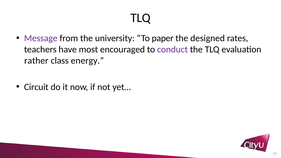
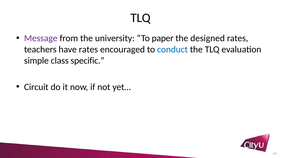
have most: most -> rates (88, 49)
conduct colour: purple -> blue (172, 49)
rather: rather -> simple (36, 61)
energy: energy -> specific (87, 61)
